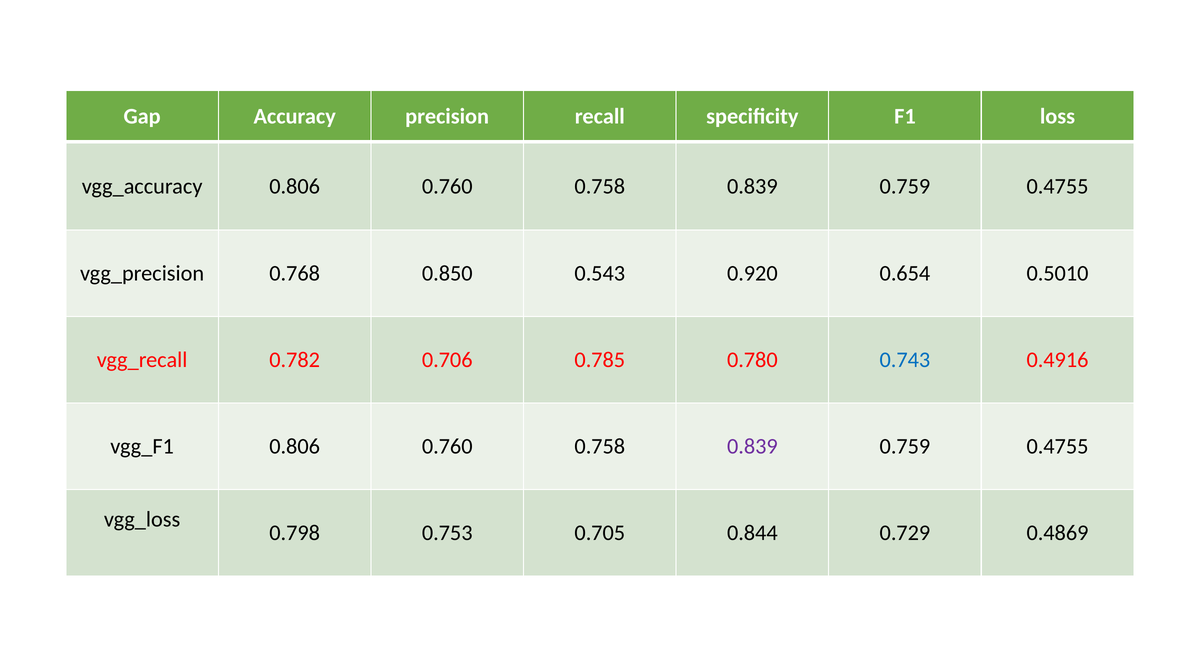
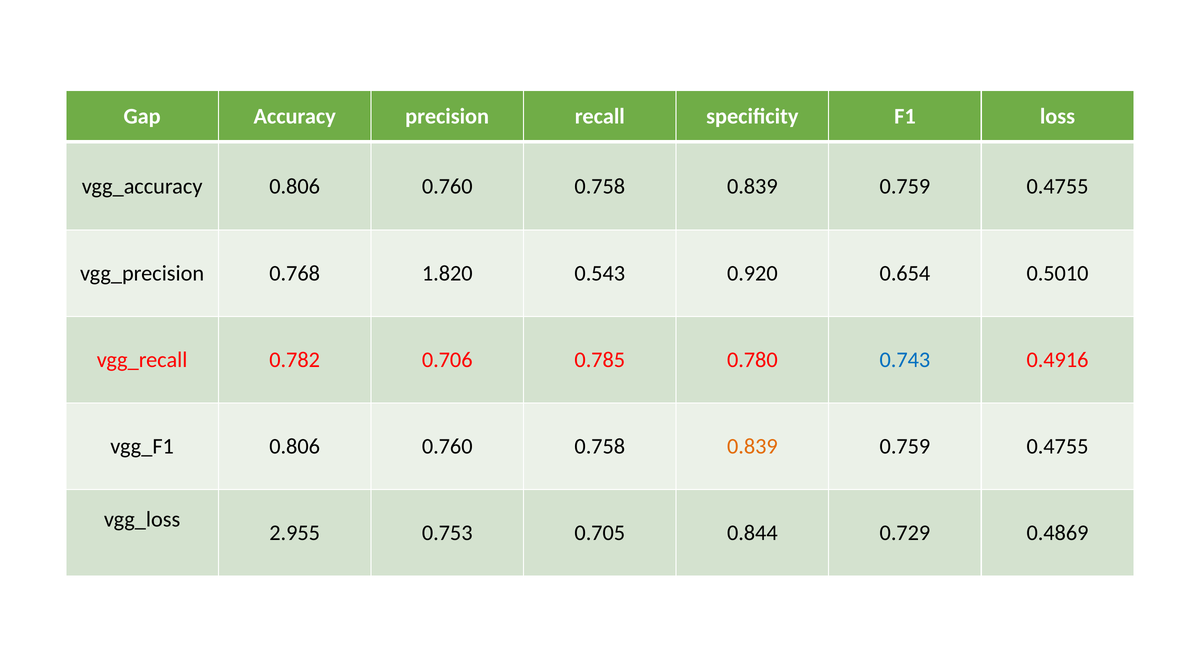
0.850: 0.850 -> 1.820 (447, 274)
0.839 colour: purple -> orange (752, 447)
0.798: 0.798 -> 2.955 (295, 533)
